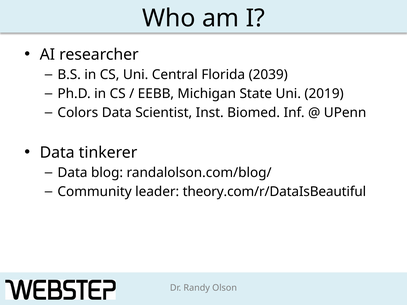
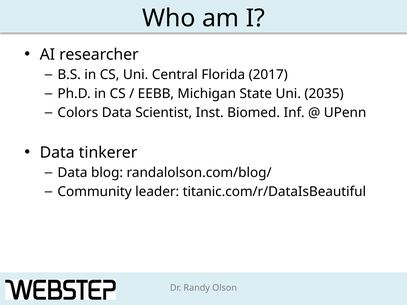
2039: 2039 -> 2017 (268, 75)
2019: 2019 -> 2035 (324, 94)
theory.com/r/DataIsBeautiful: theory.com/r/DataIsBeautiful -> titanic.com/r/DataIsBeautiful (274, 192)
